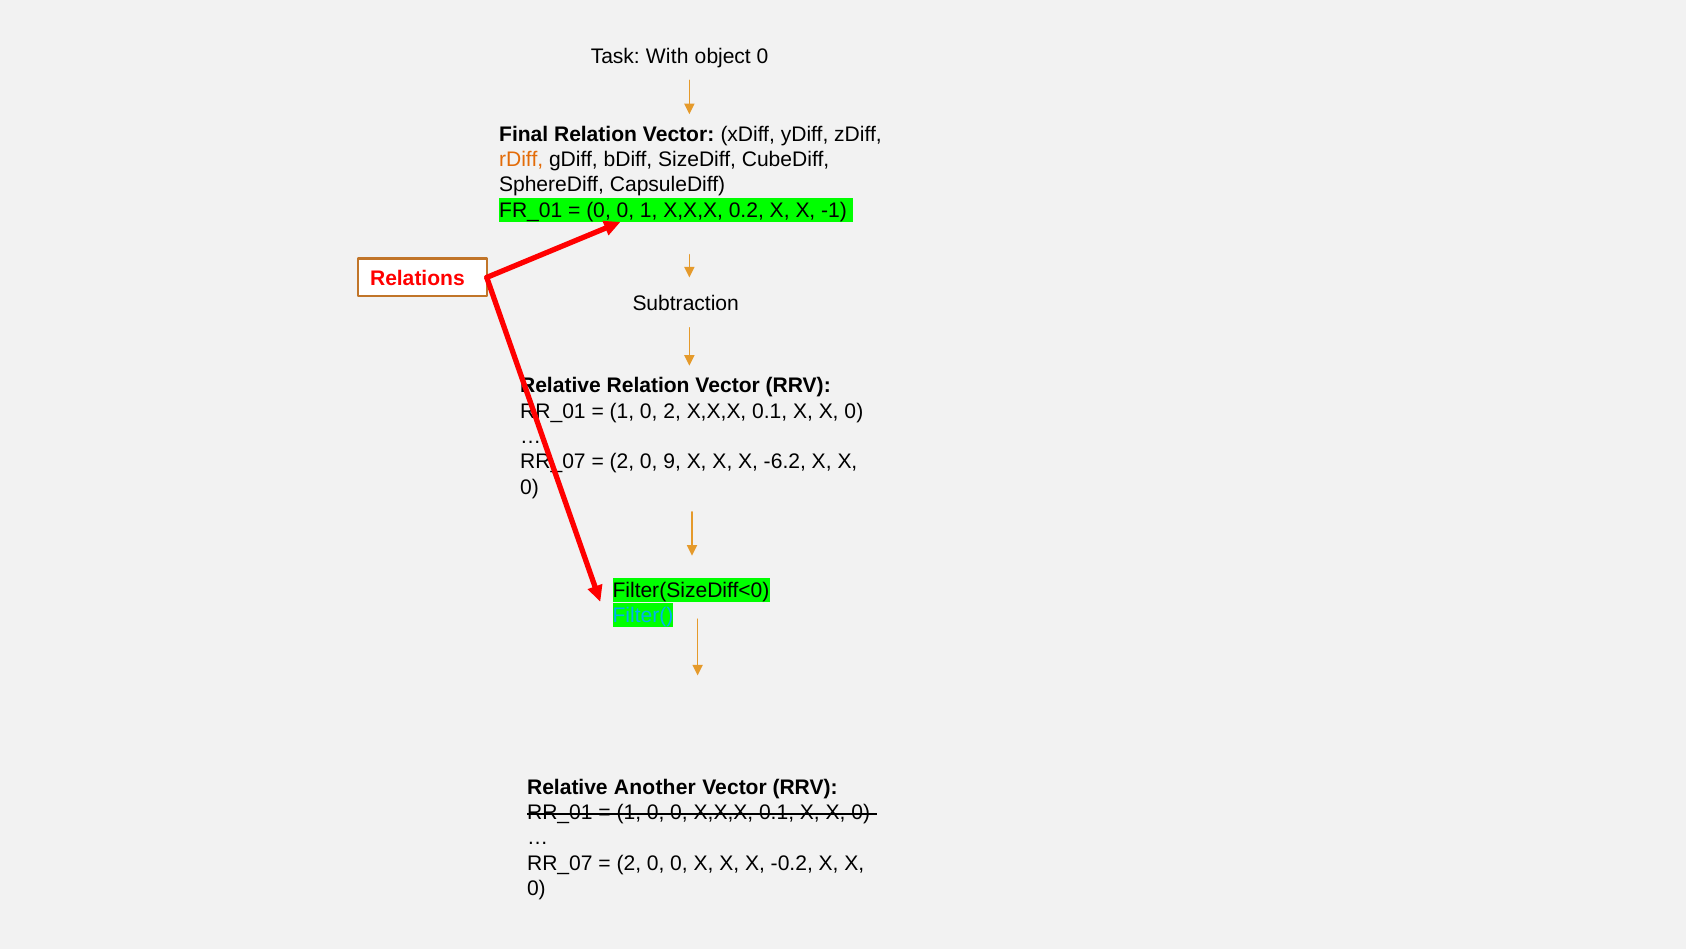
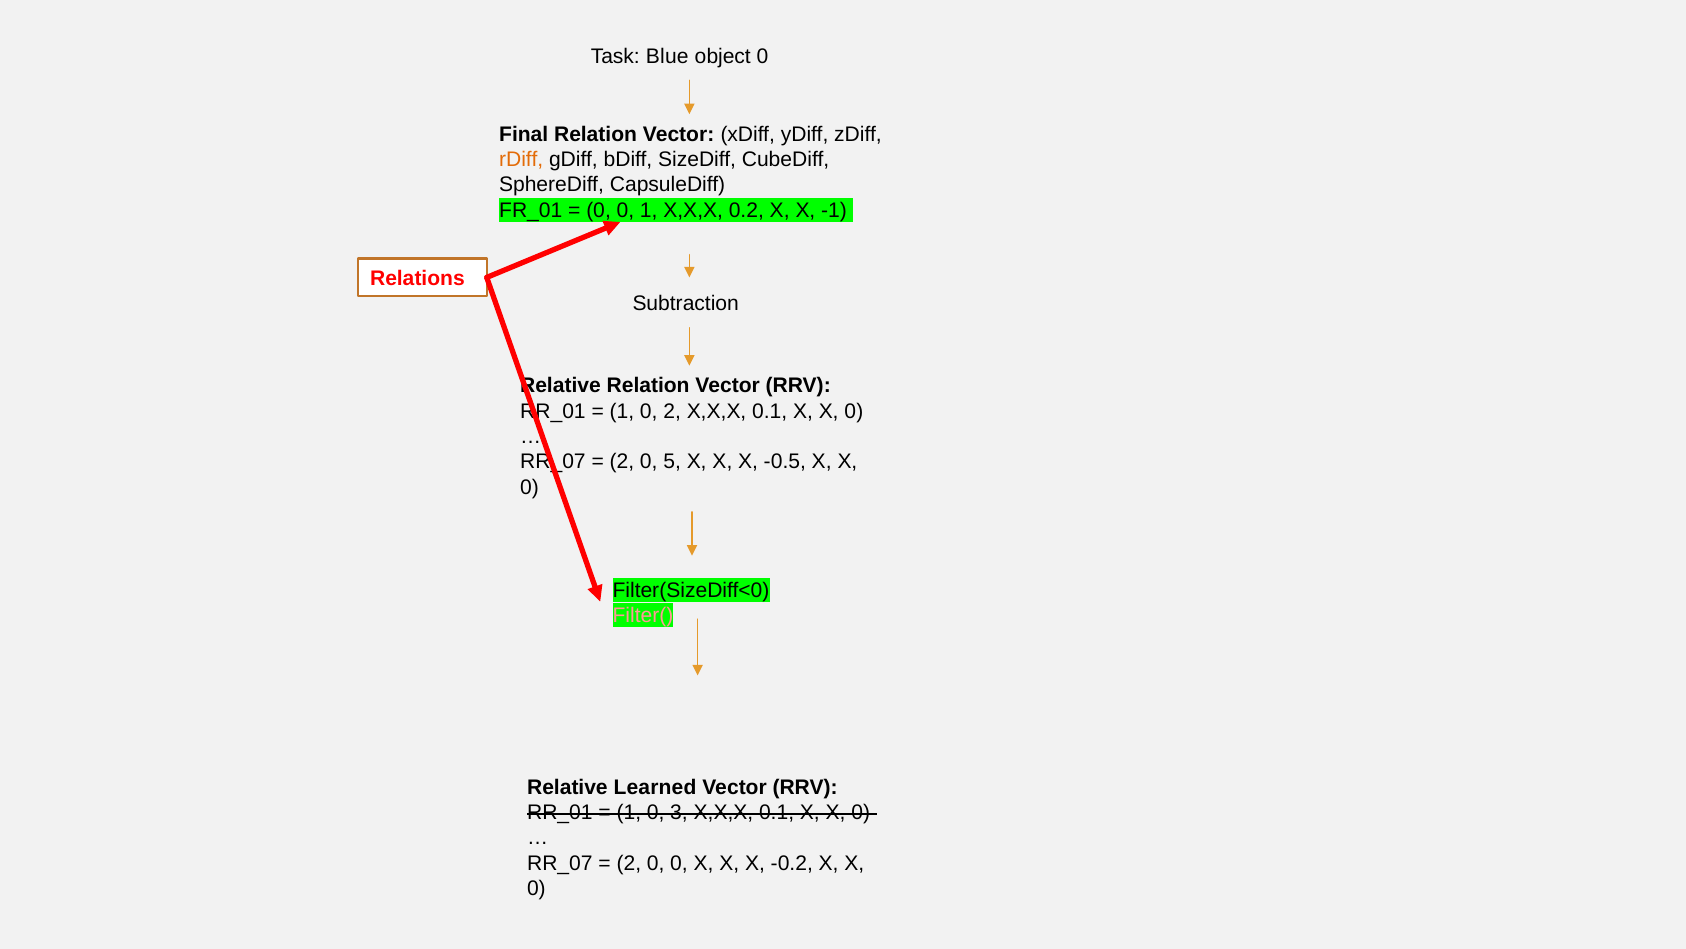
With: With -> Blue (667, 57)
9: 9 -> 5 (672, 462)
-6.2: -6.2 -> -0.5 (785, 462)
Filter( colour: light blue -> pink (643, 615)
Another: Another -> Learned (655, 787)
1 0 0: 0 -> 3 (679, 812)
